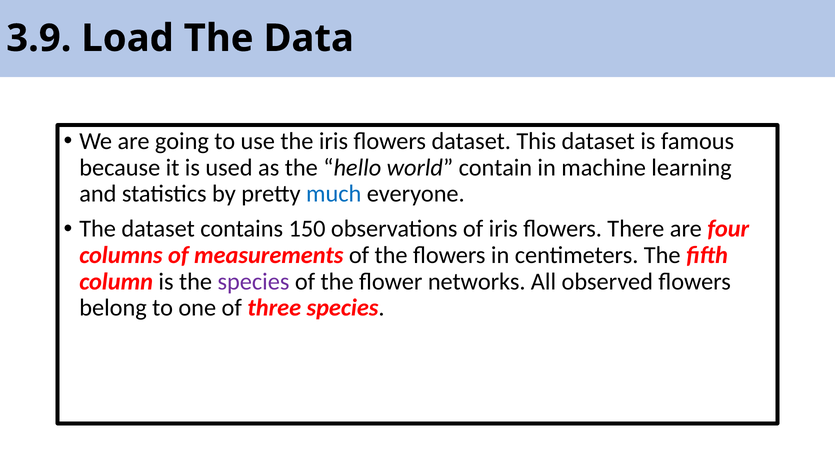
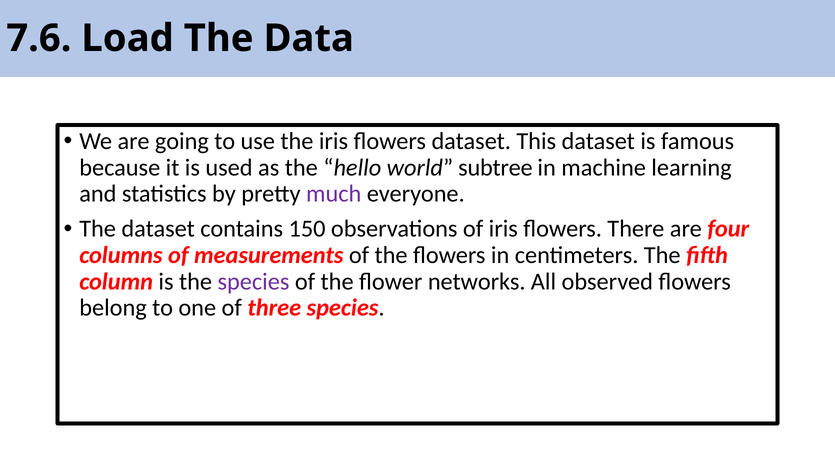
3.9: 3.9 -> 7.6 (39, 38)
contain: contain -> subtree (495, 167)
much colour: blue -> purple (334, 194)
